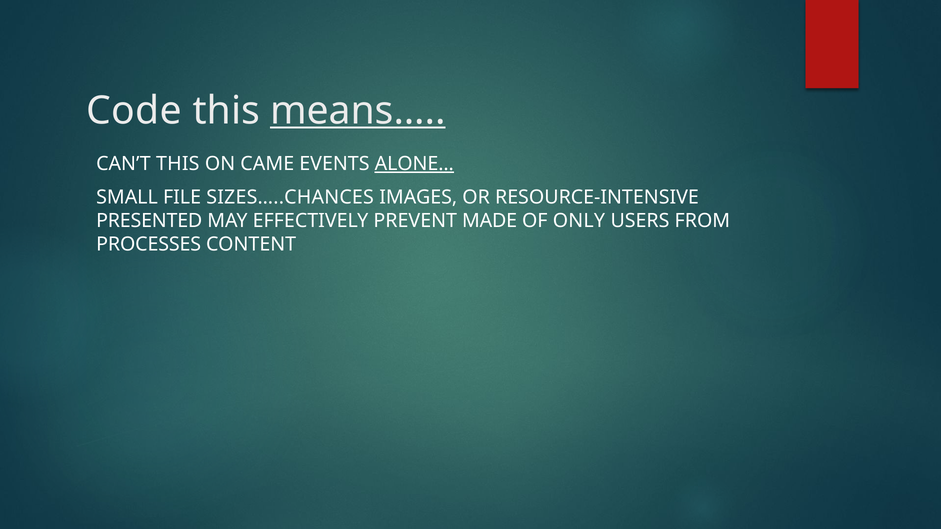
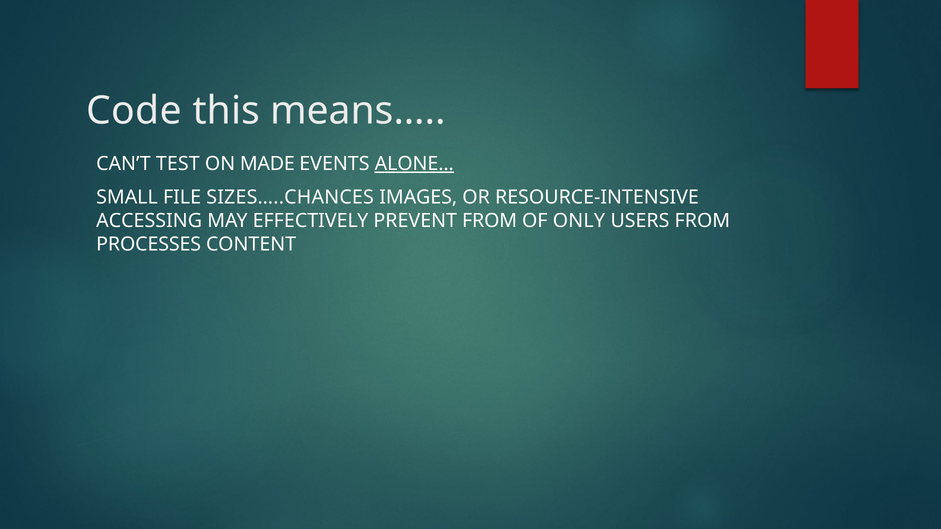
means… underline: present -> none (358, 111)
CAN’T THIS: THIS -> TEST (178, 164)
CAME: CAME -> MADE (267, 164)
PRESENTED: PRESENTED -> ACCESSING (149, 221)
PREVENT MADE: MADE -> FROM (490, 221)
